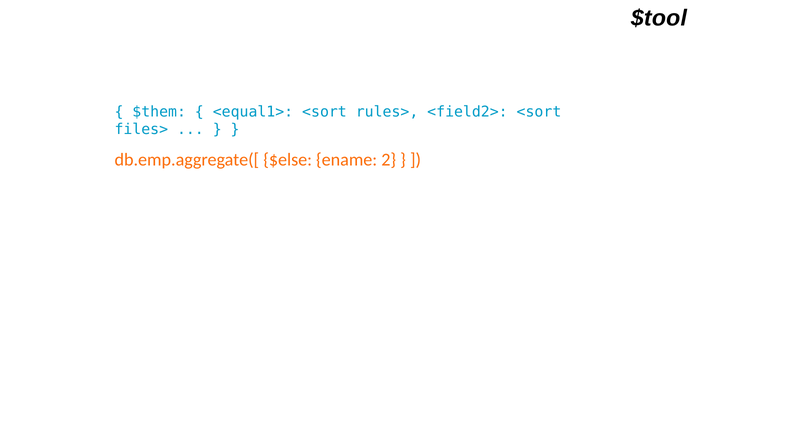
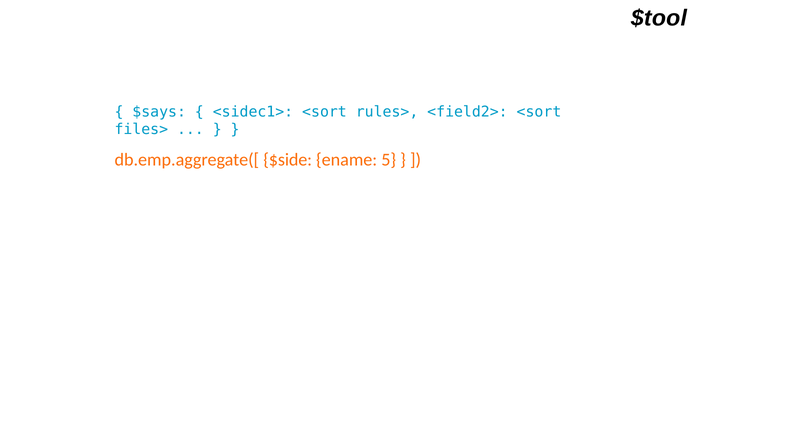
$them: $them -> $says (159, 112)
<equal1>: <equal1> -> <sidec1> (253, 112)
$else: $else -> $side (288, 160)
2: 2 -> 5 (389, 160)
